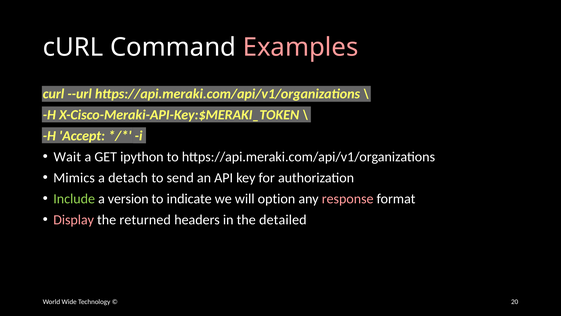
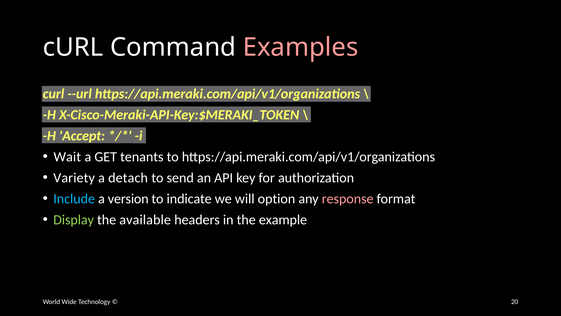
ipython: ipython -> tenants (142, 157)
Mimics: Mimics -> Variety (74, 178)
Include colour: light green -> light blue (74, 199)
Display colour: pink -> light green (74, 220)
returned: returned -> available (145, 220)
detailed: detailed -> example (283, 220)
